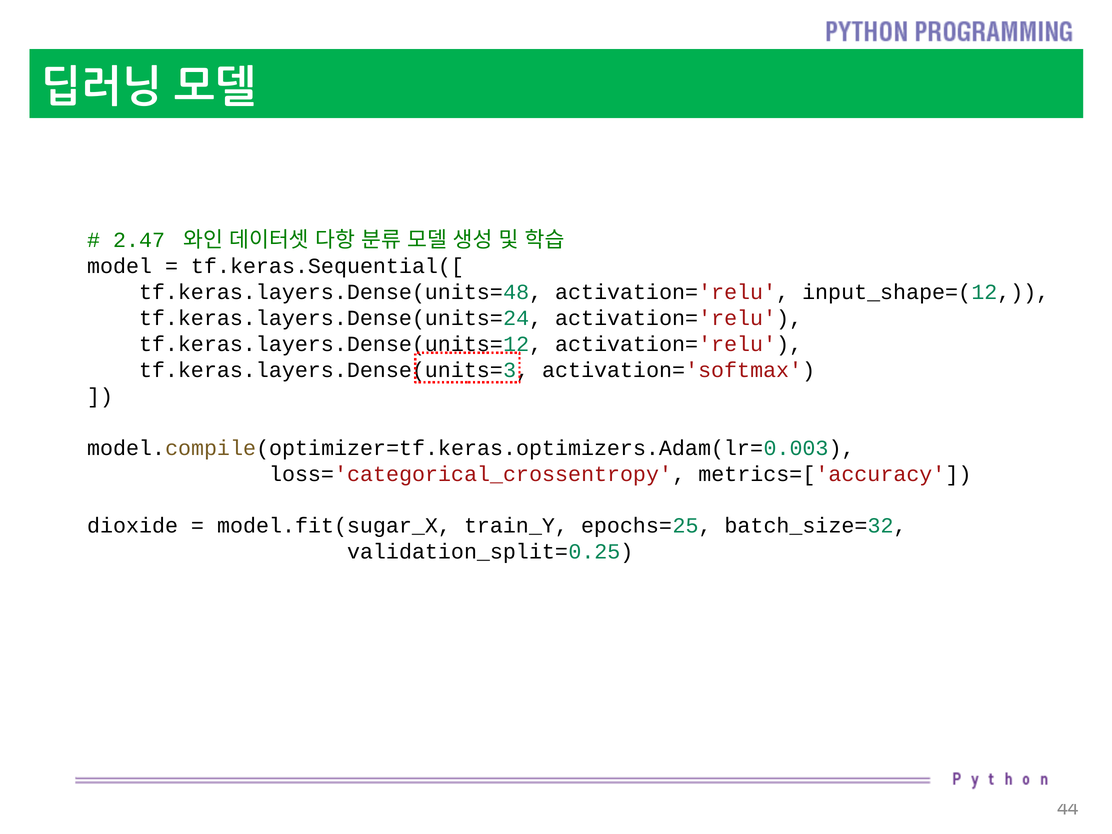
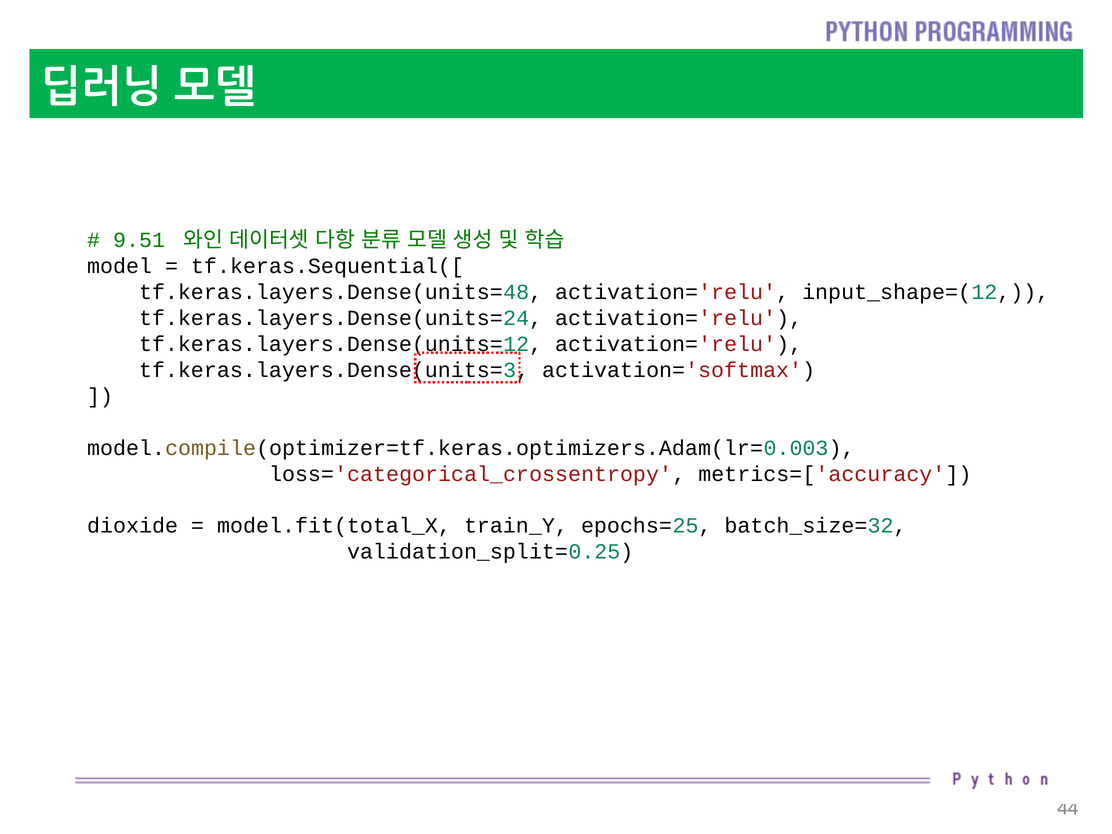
2.47: 2.47 -> 9.51 (139, 240)
model.fit(sugar_X: model.fit(sugar_X -> model.fit(total_X (334, 526)
